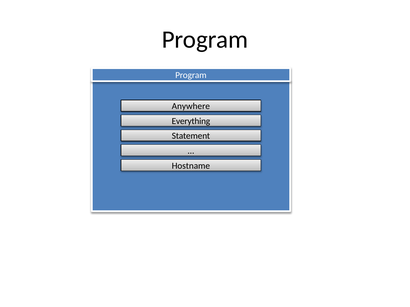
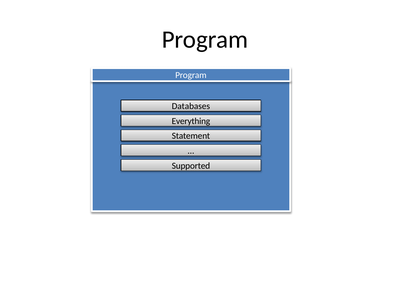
Anywhere: Anywhere -> Databases (191, 106)
Hostname: Hostname -> Supported (191, 166)
